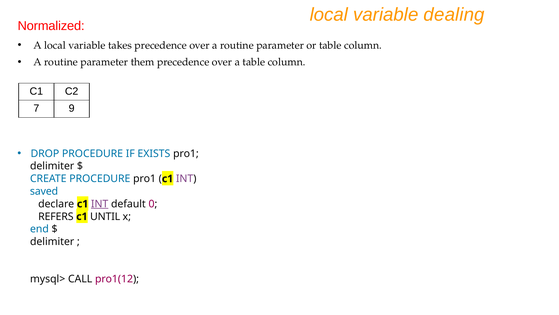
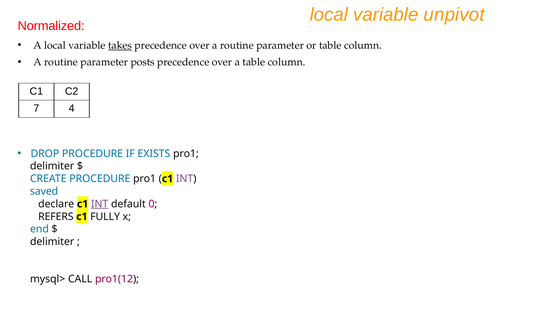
dealing: dealing -> unpivot (454, 15)
takes underline: none -> present (120, 45)
them: them -> posts (143, 62)
9: 9 -> 4 (72, 108)
UNTIL: UNTIL -> FULLY (105, 216)
